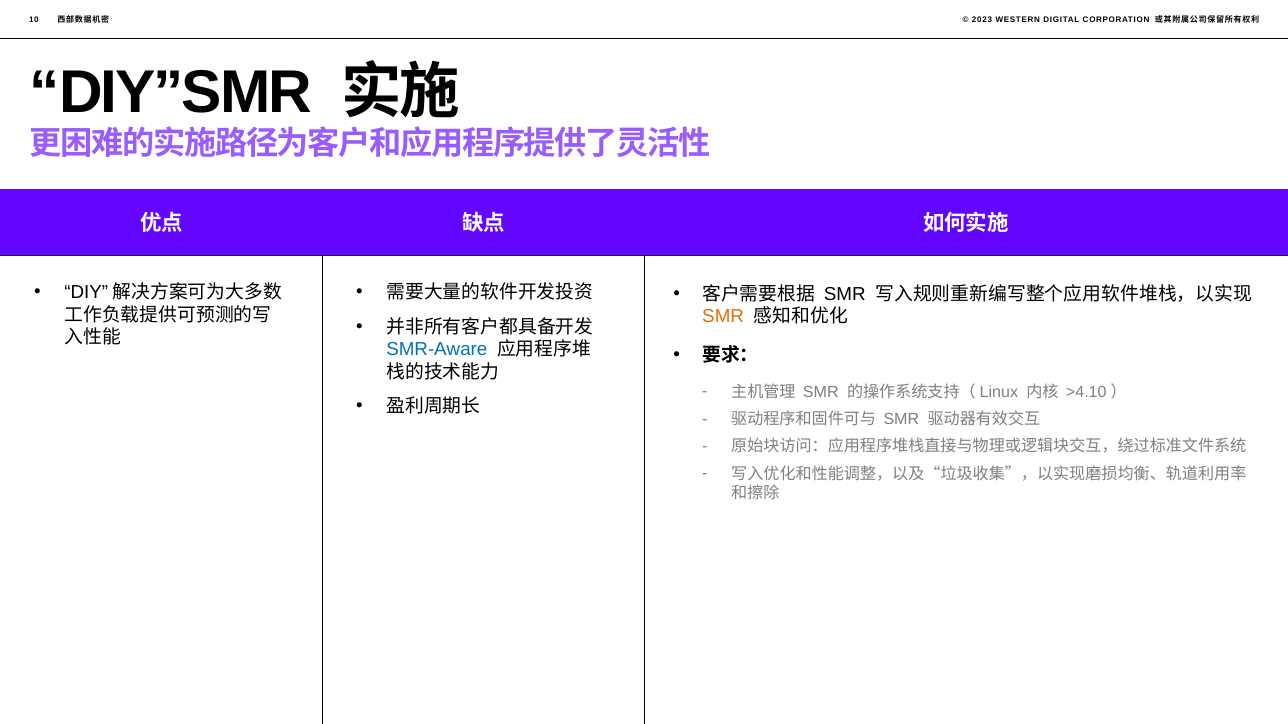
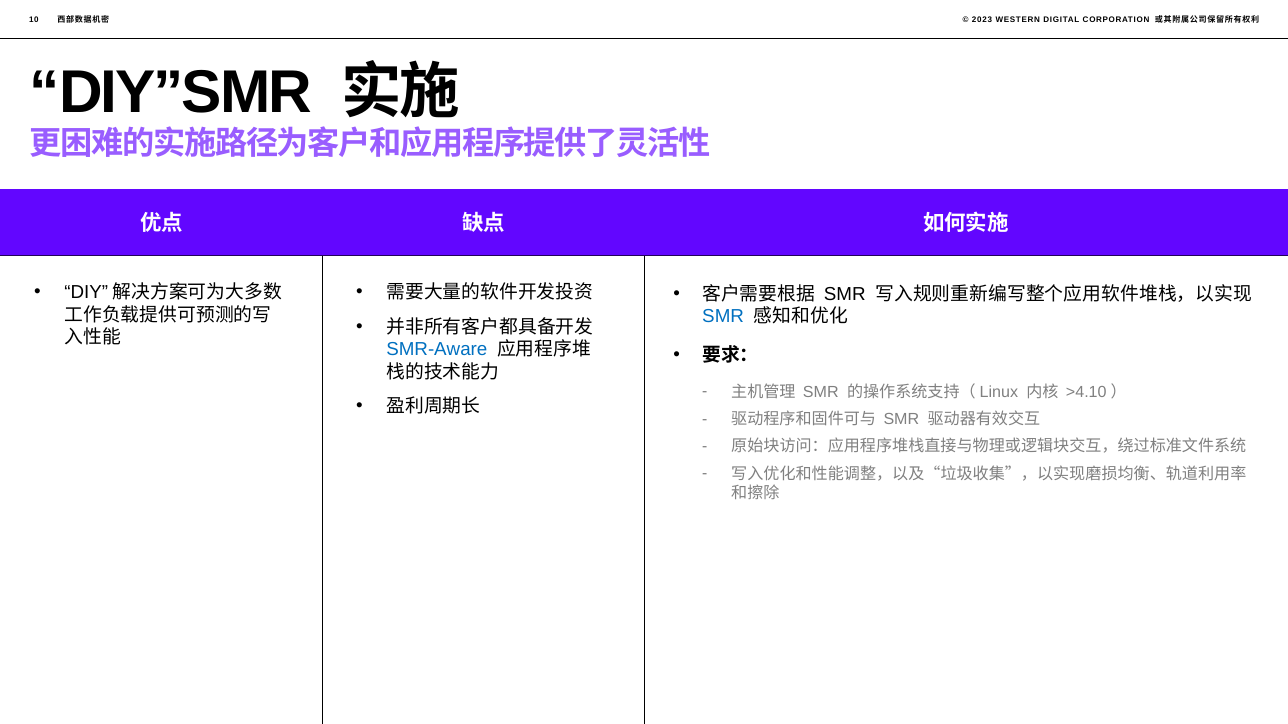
SMR colour: orange -> blue (723, 317)
